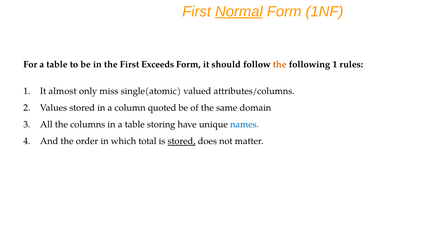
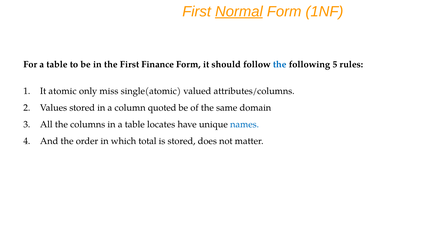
Exceeds: Exceeds -> Finance (158, 65)
the colour: orange -> blue (280, 65)
following 1: 1 -> 5 (335, 65)
almost: almost -> atomic (63, 91)
storing: storing -> locates (161, 124)
stored underline: present -> none (182, 141)
